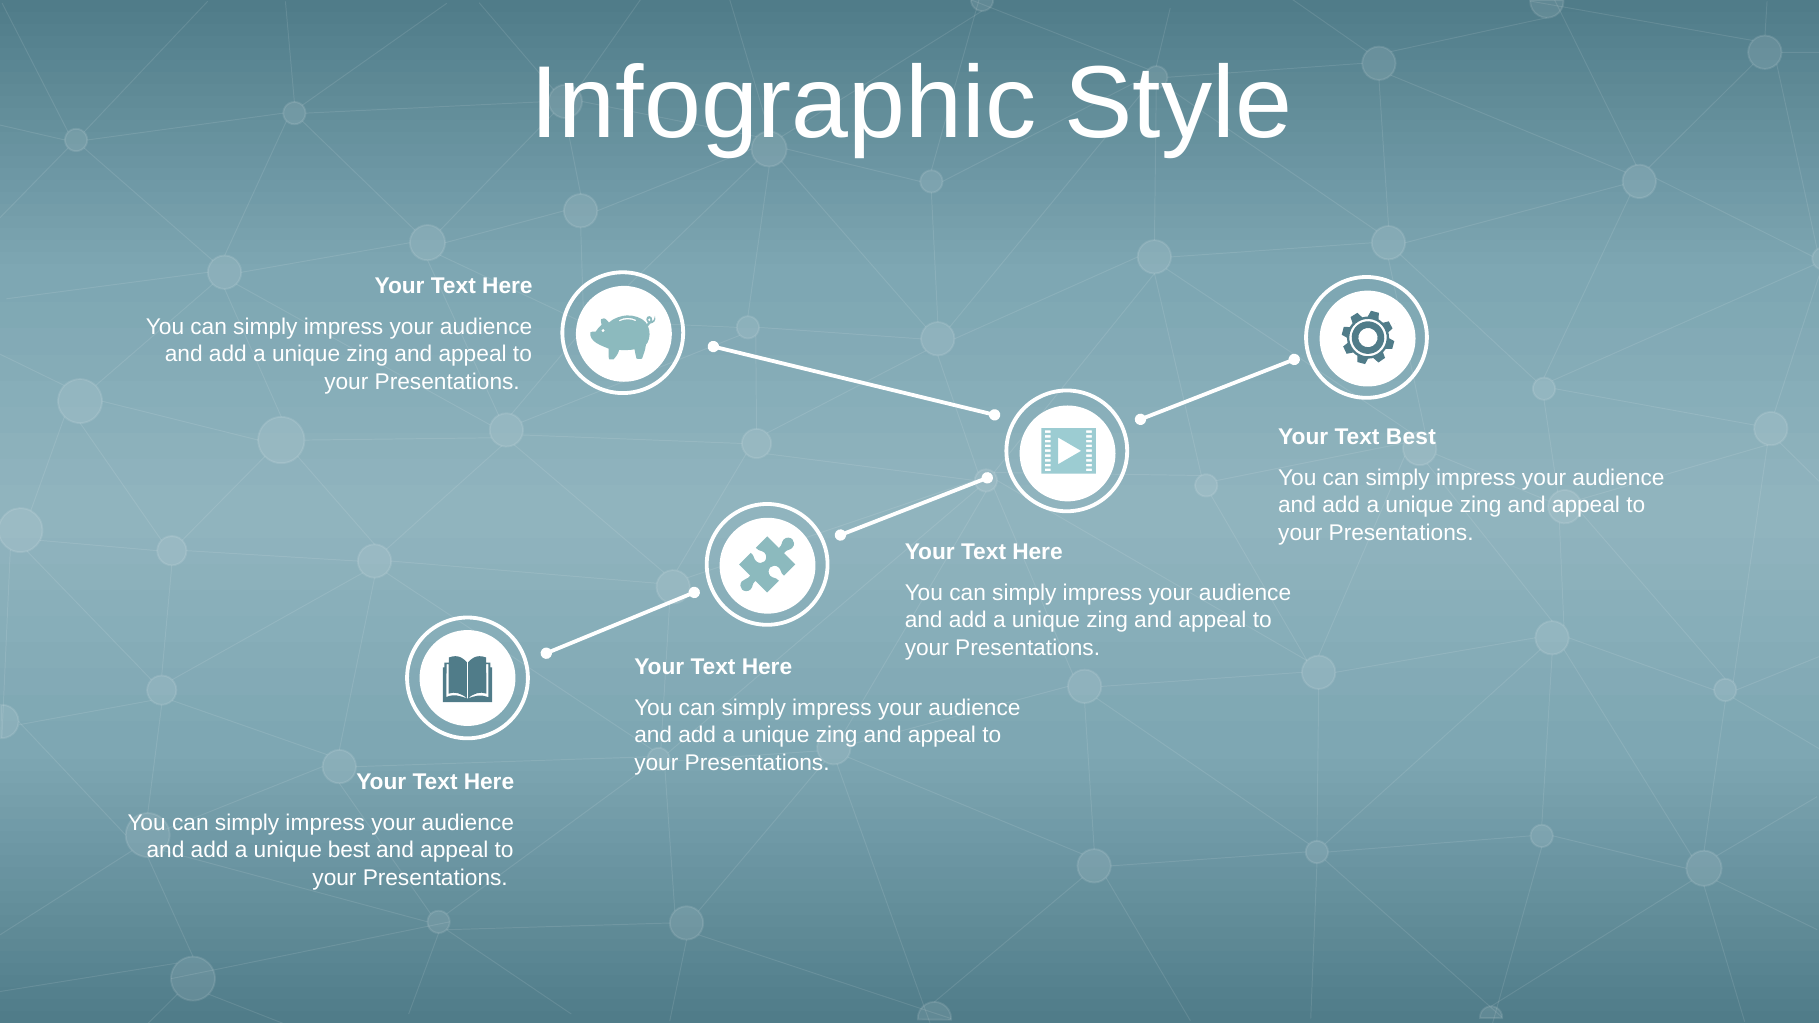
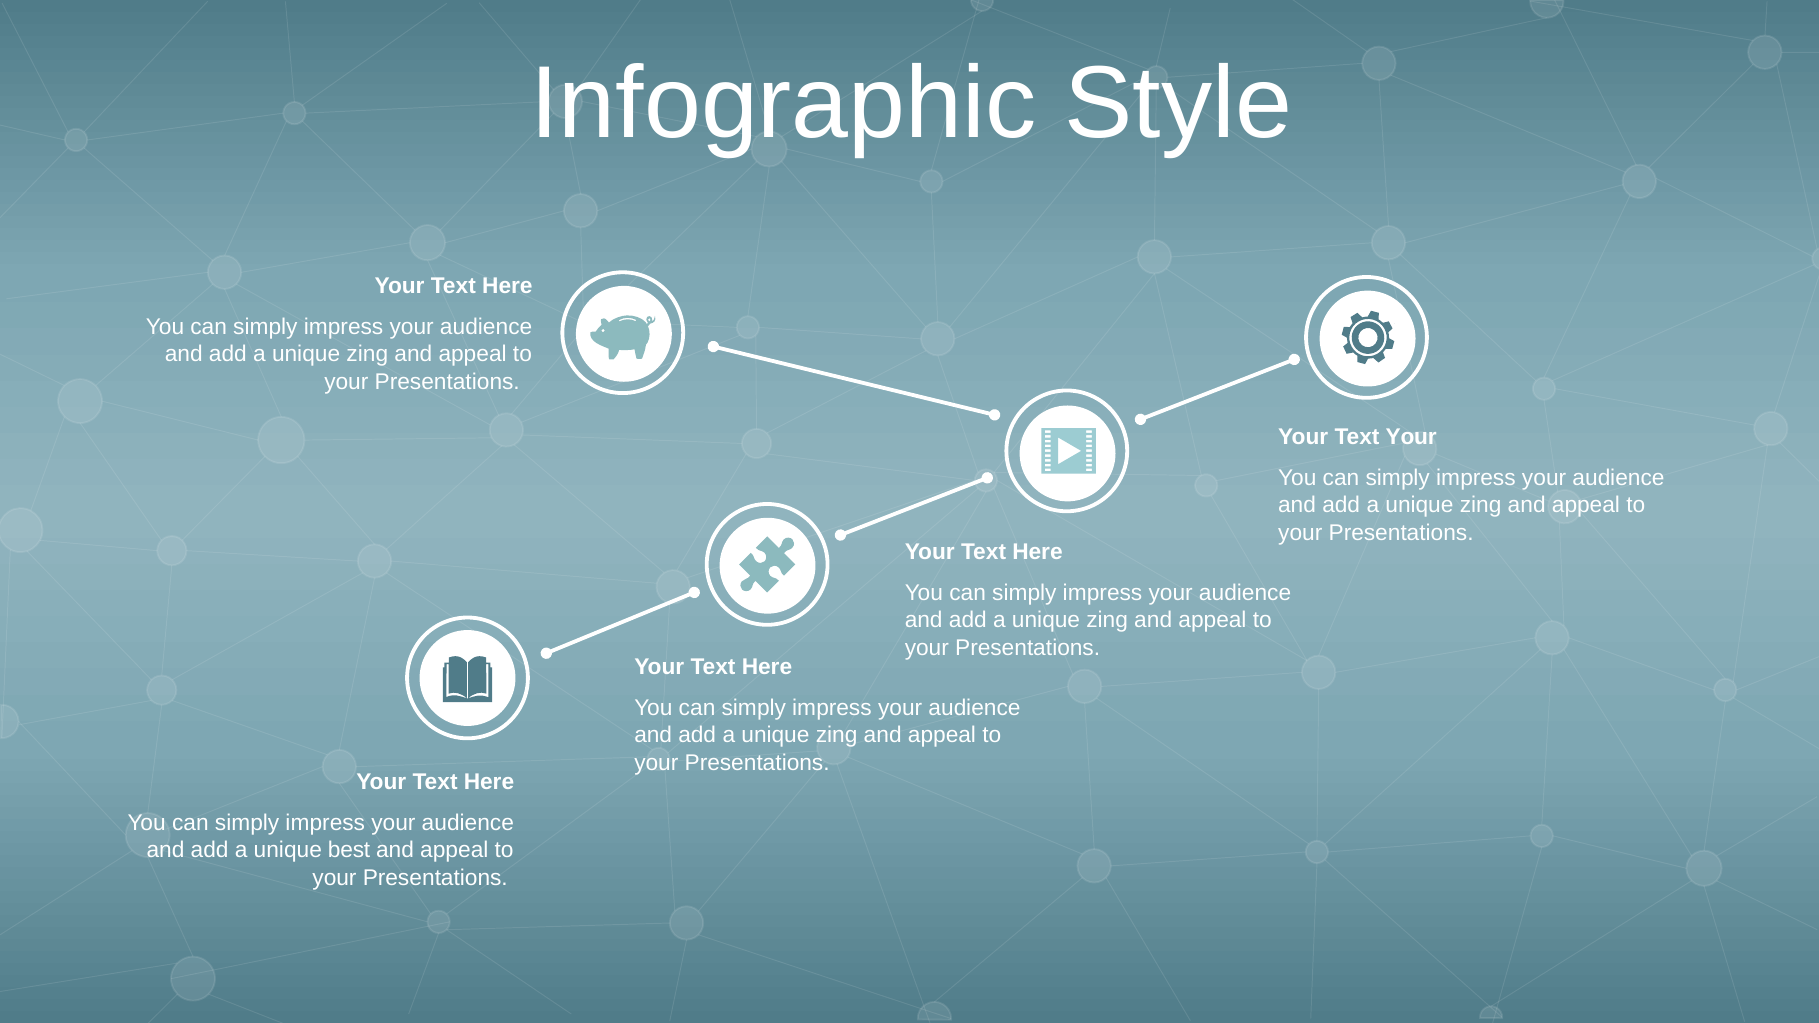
Text Best: Best -> Your (1411, 437)
